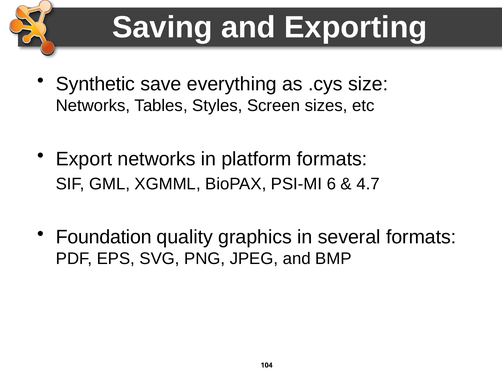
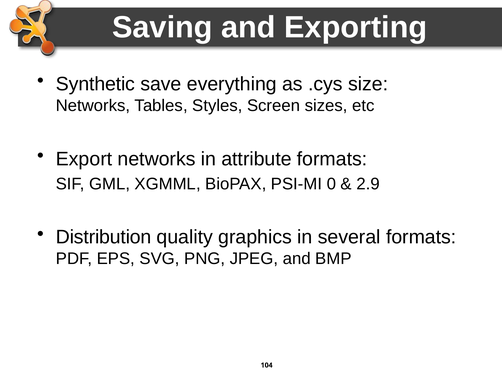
platform: platform -> attribute (257, 159)
6: 6 -> 0 (331, 184)
4.7: 4.7 -> 2.9 (368, 184)
Foundation: Foundation -> Distribution (104, 237)
